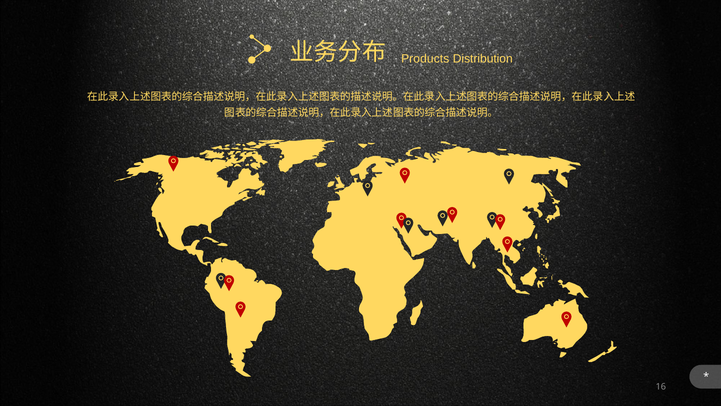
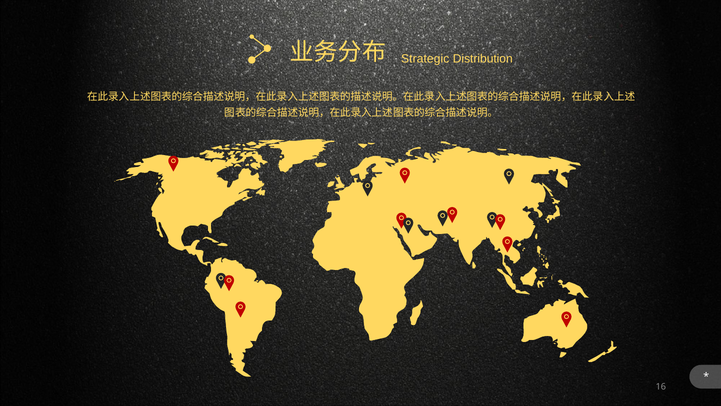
Products: Products -> Strategic (425, 59)
